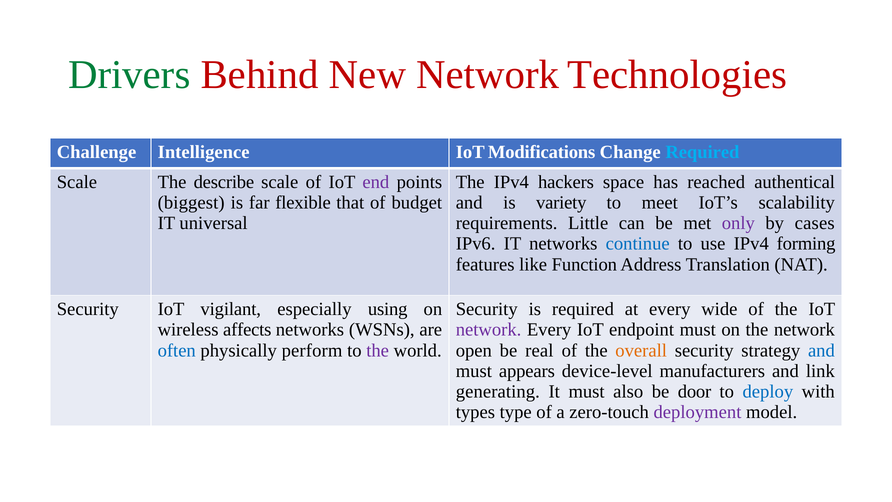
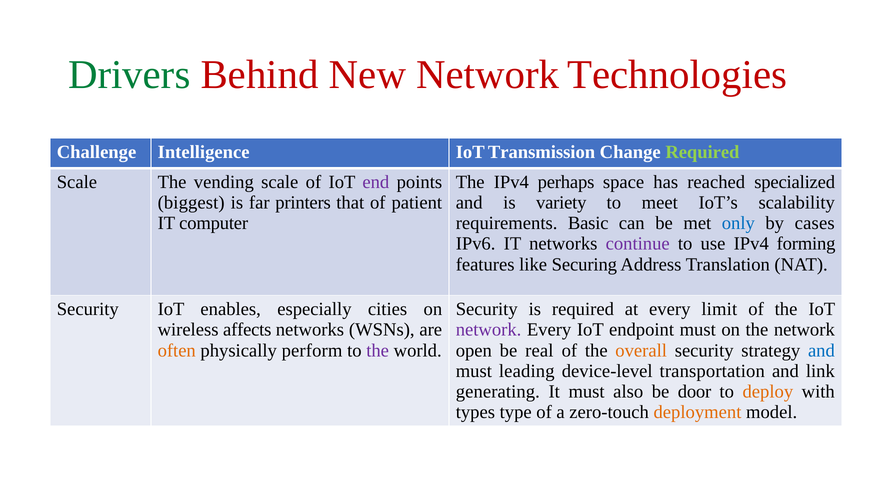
Modifications: Modifications -> Transmission (542, 152)
Required colour: light blue -> light green (702, 152)
describe: describe -> vending (224, 182)
hackers: hackers -> perhaps (566, 182)
authentical: authentical -> specialized (795, 182)
flexible: flexible -> printers (303, 202)
budget: budget -> patient (417, 202)
universal: universal -> computer (214, 223)
Little: Little -> Basic (588, 223)
only colour: purple -> blue (738, 223)
continue colour: blue -> purple (638, 244)
Function: Function -> Securing (584, 264)
vigilant: vigilant -> enables (231, 309)
using: using -> cities (388, 309)
wide: wide -> limit (719, 309)
often colour: blue -> orange (177, 350)
appears: appears -> leading (527, 371)
manufacturers: manufacturers -> transportation (712, 371)
deploy colour: blue -> orange (768, 391)
deployment colour: purple -> orange (697, 412)
